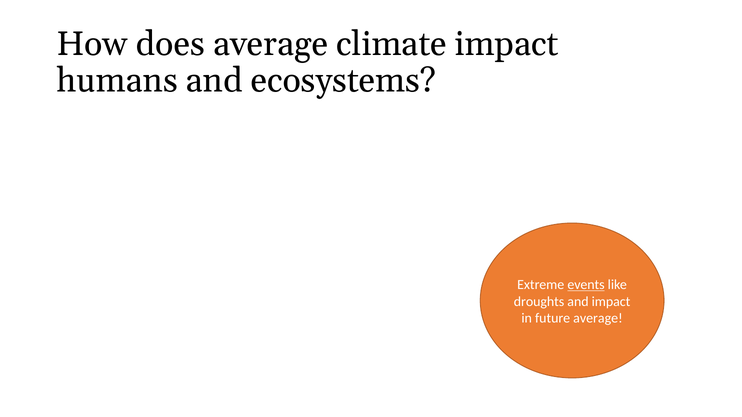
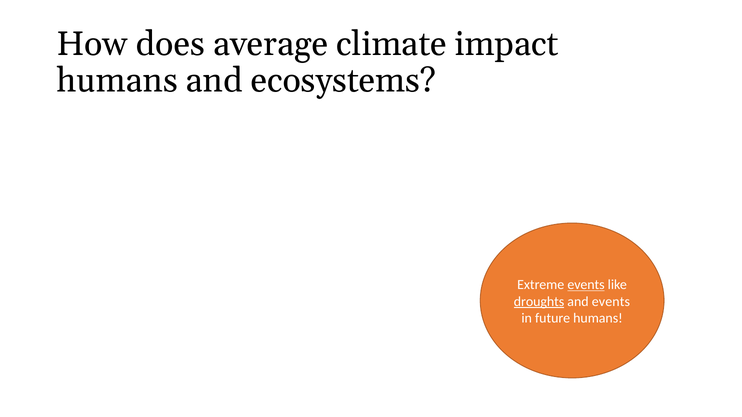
droughts underline: none -> present (539, 302)
and impact: impact -> events (611, 302)
future average: average -> humans (598, 318)
